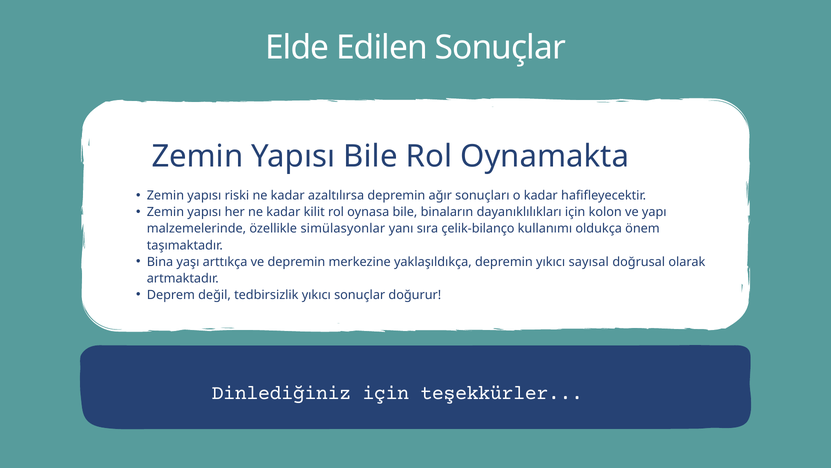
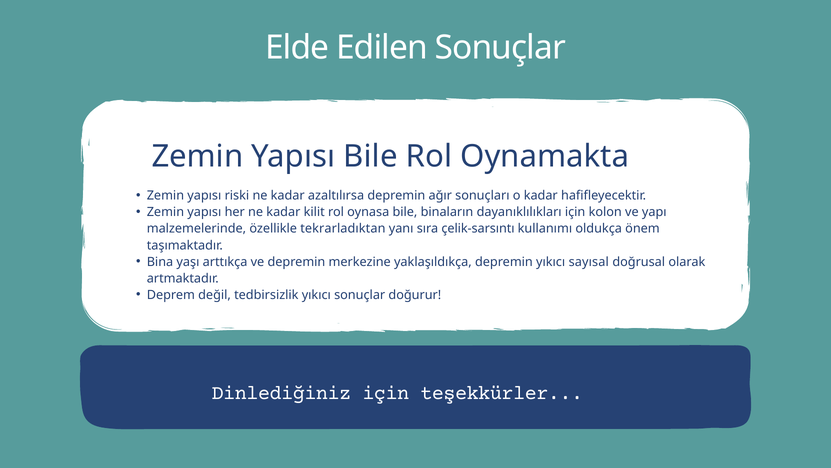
simülasyonlar: simülasyonlar -> tekrarladıktan (343, 229)
çelik-bilanço: çelik-bilanço -> çelik-sarsıntı (478, 229)
